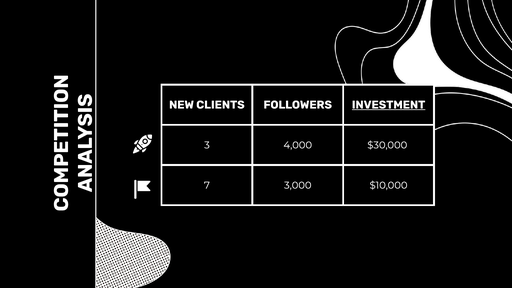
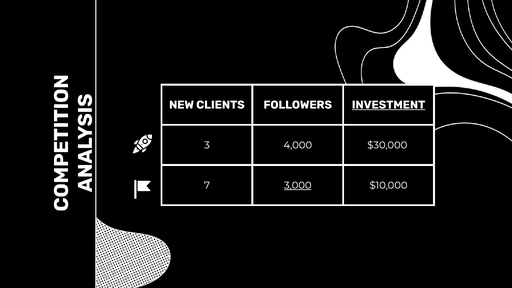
3,000 underline: none -> present (298, 185)
